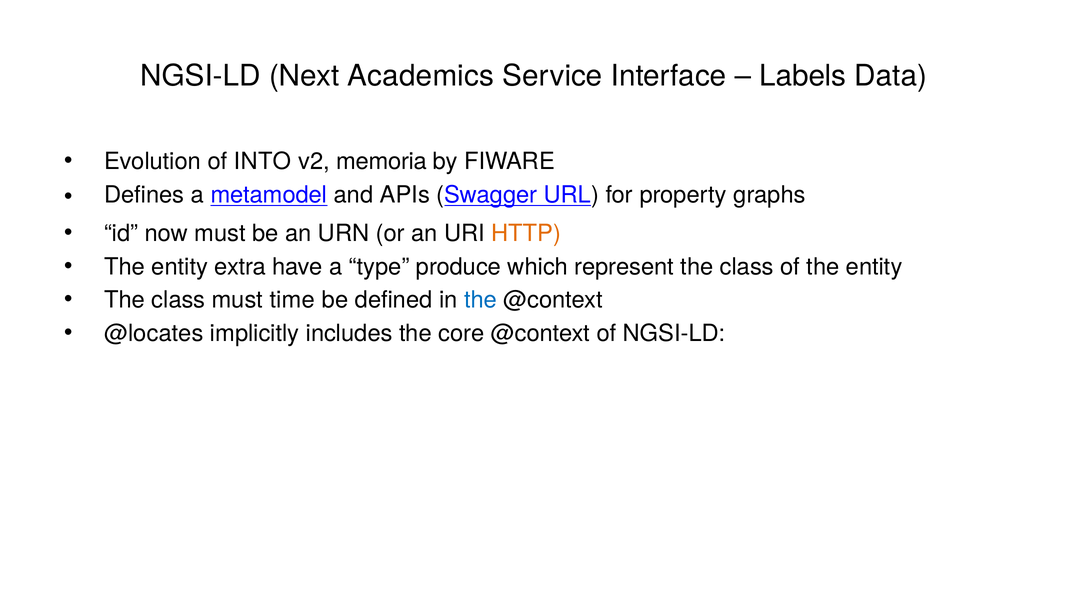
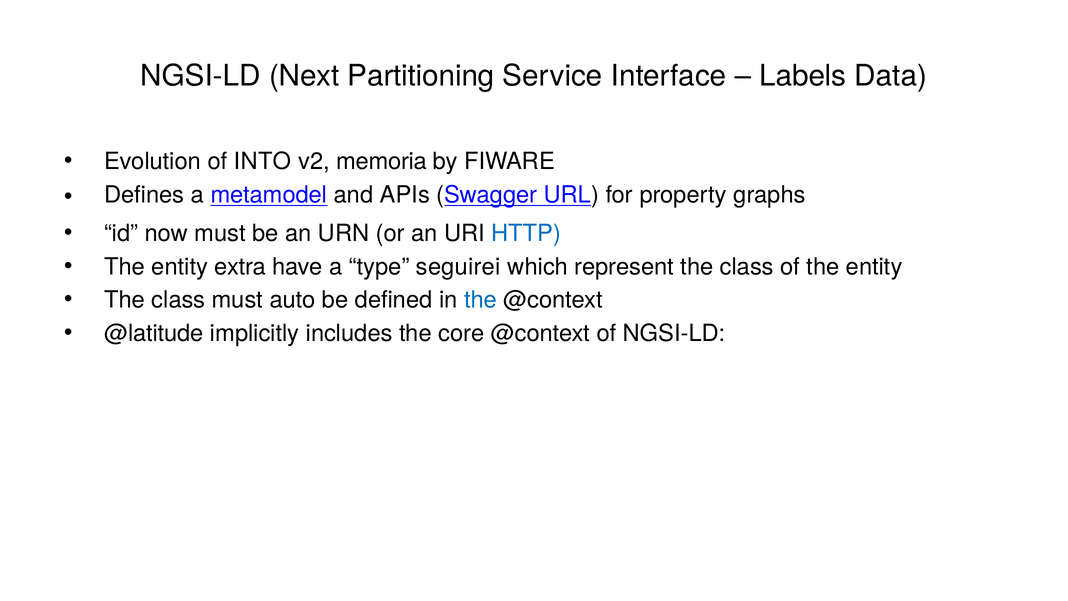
Academics: Academics -> Partitioning (421, 76)
HTTP colour: orange -> blue (526, 233)
produce: produce -> seguirei (458, 267)
time: time -> auto (292, 300)
@locates: @locates -> @latitude (154, 333)
